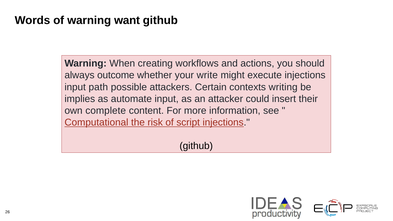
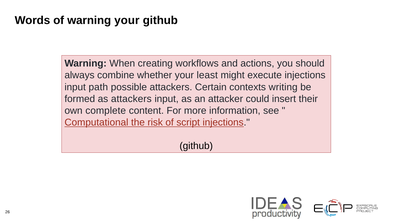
warning want: want -> your (127, 20)
outcome: outcome -> combine (116, 75)
write: write -> least (207, 75)
implies: implies -> formed (80, 99)
as automate: automate -> attackers (131, 99)
